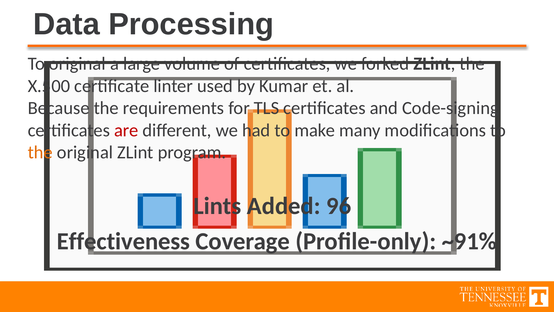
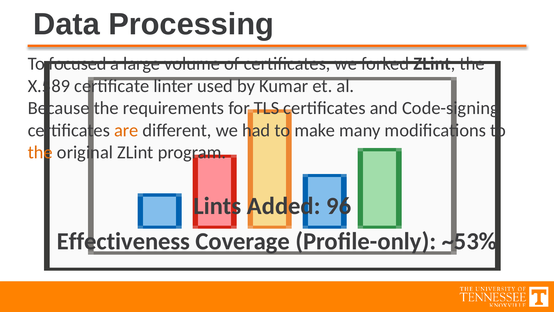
To original: original -> focused (78, 64)
X.500: X.500 -> X.589 (49, 86)
are colour: red -> orange (126, 130)
~91%: ~91% -> ~53% (469, 241)
